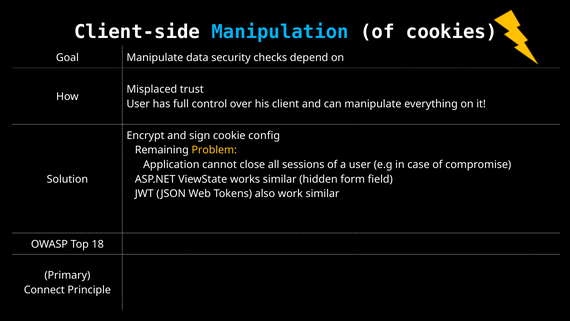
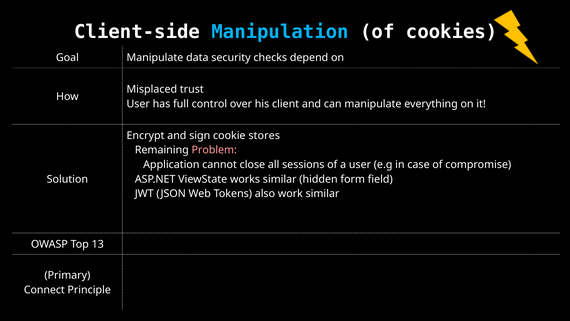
config: config -> stores (264, 135)
Problem colour: yellow -> pink (214, 150)
18: 18 -> 13 (98, 244)
